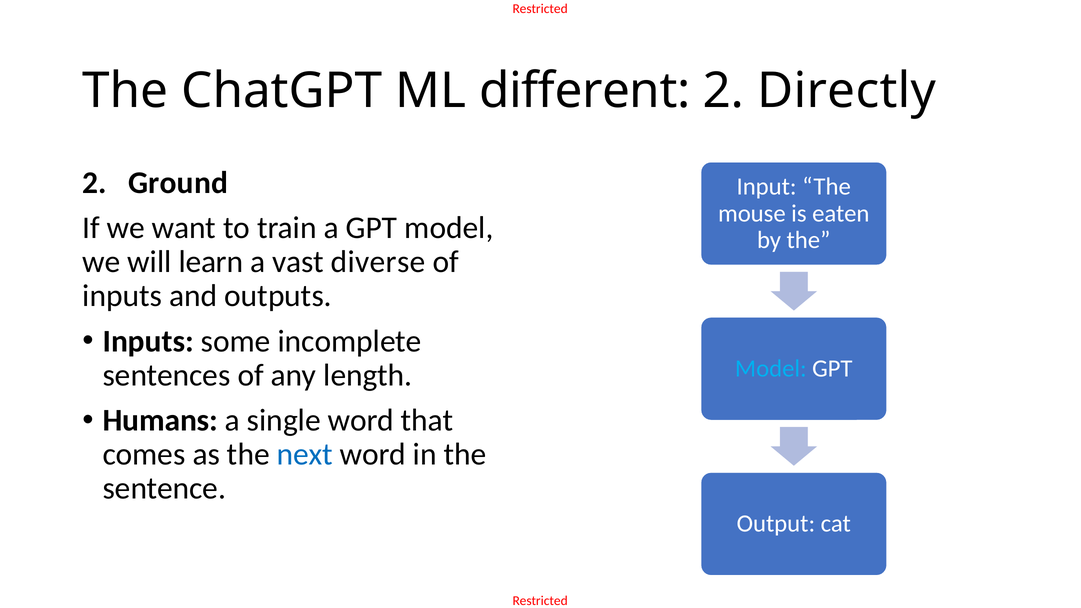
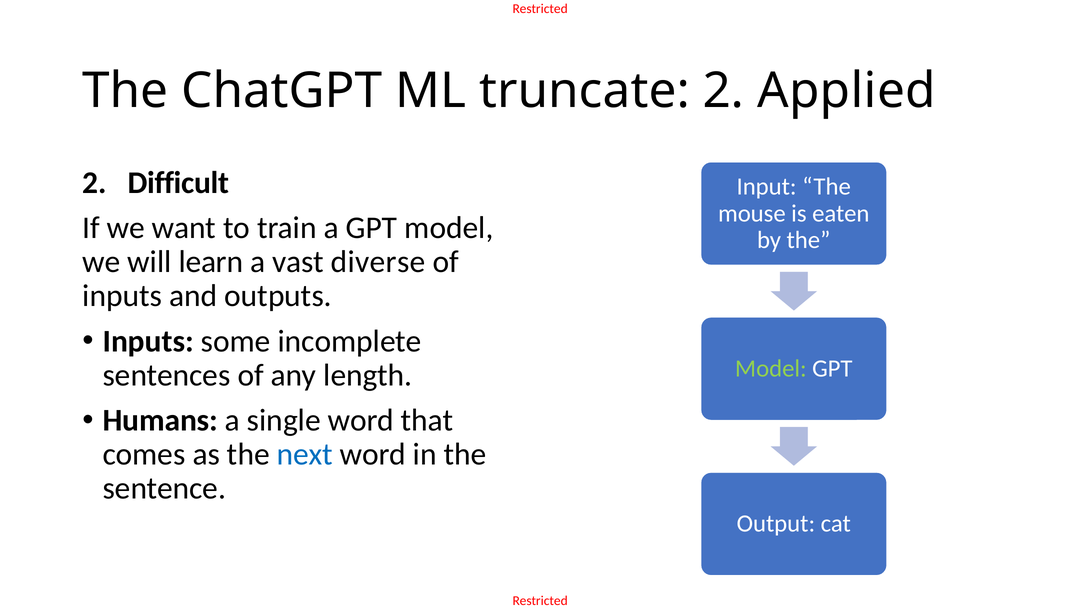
different: different -> truncate (584, 91)
Directly: Directly -> Applied (847, 91)
Ground: Ground -> Difficult (178, 183)
Model colour: light blue -> light green (771, 369)
